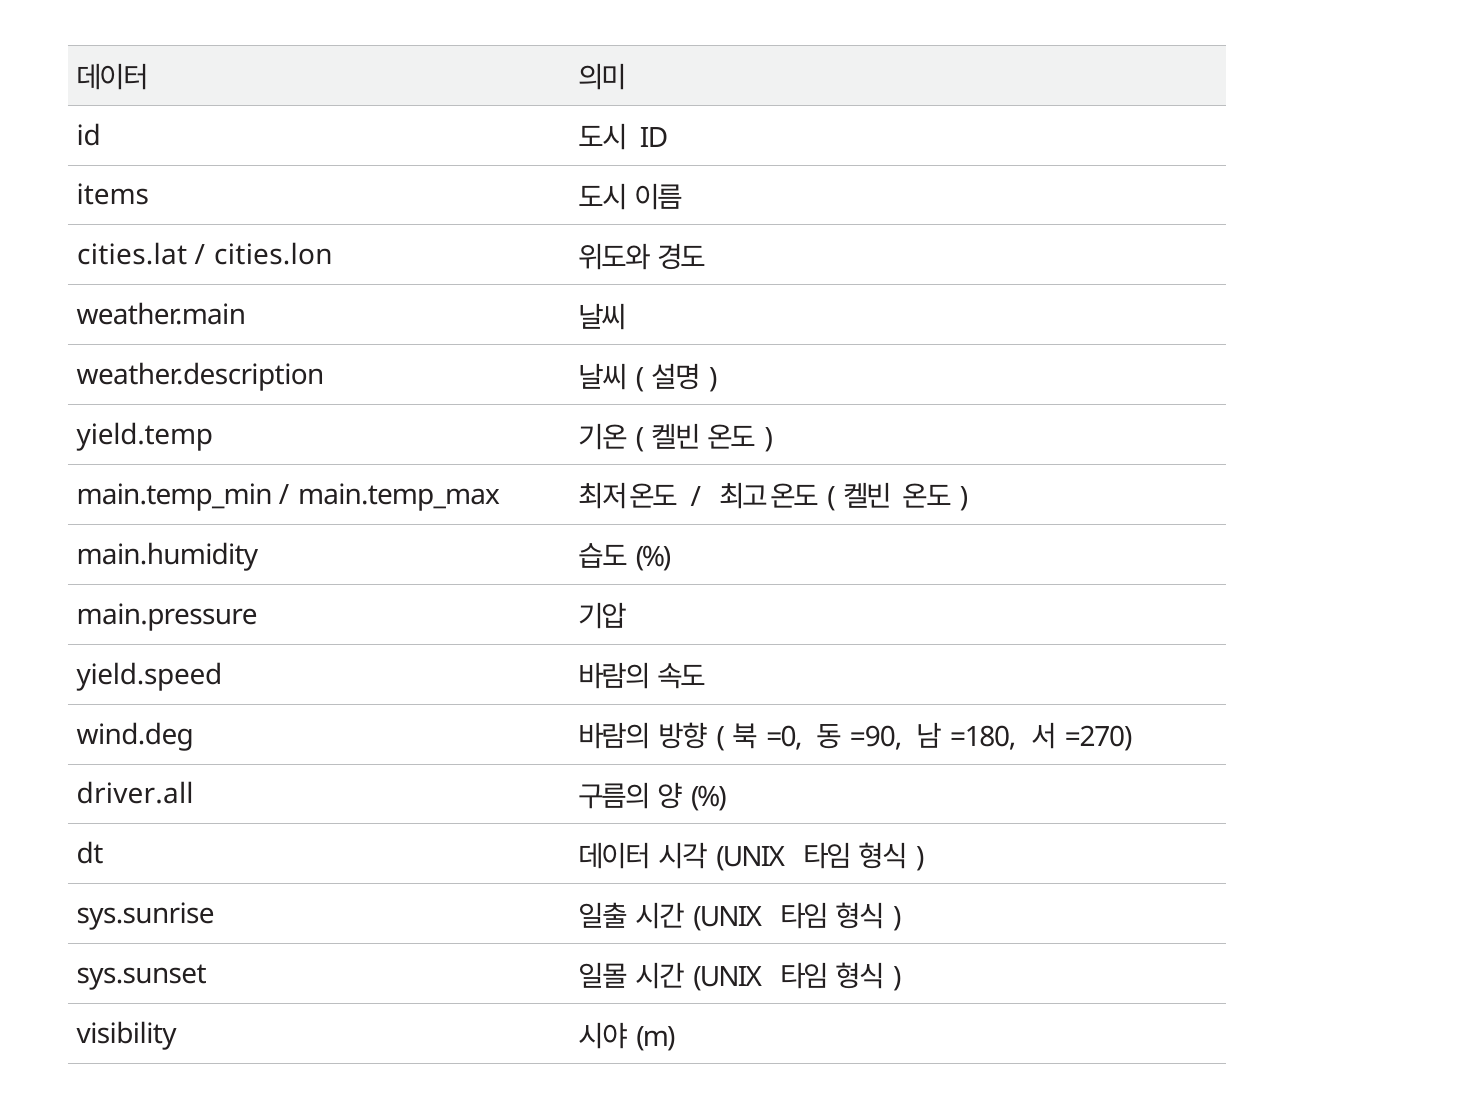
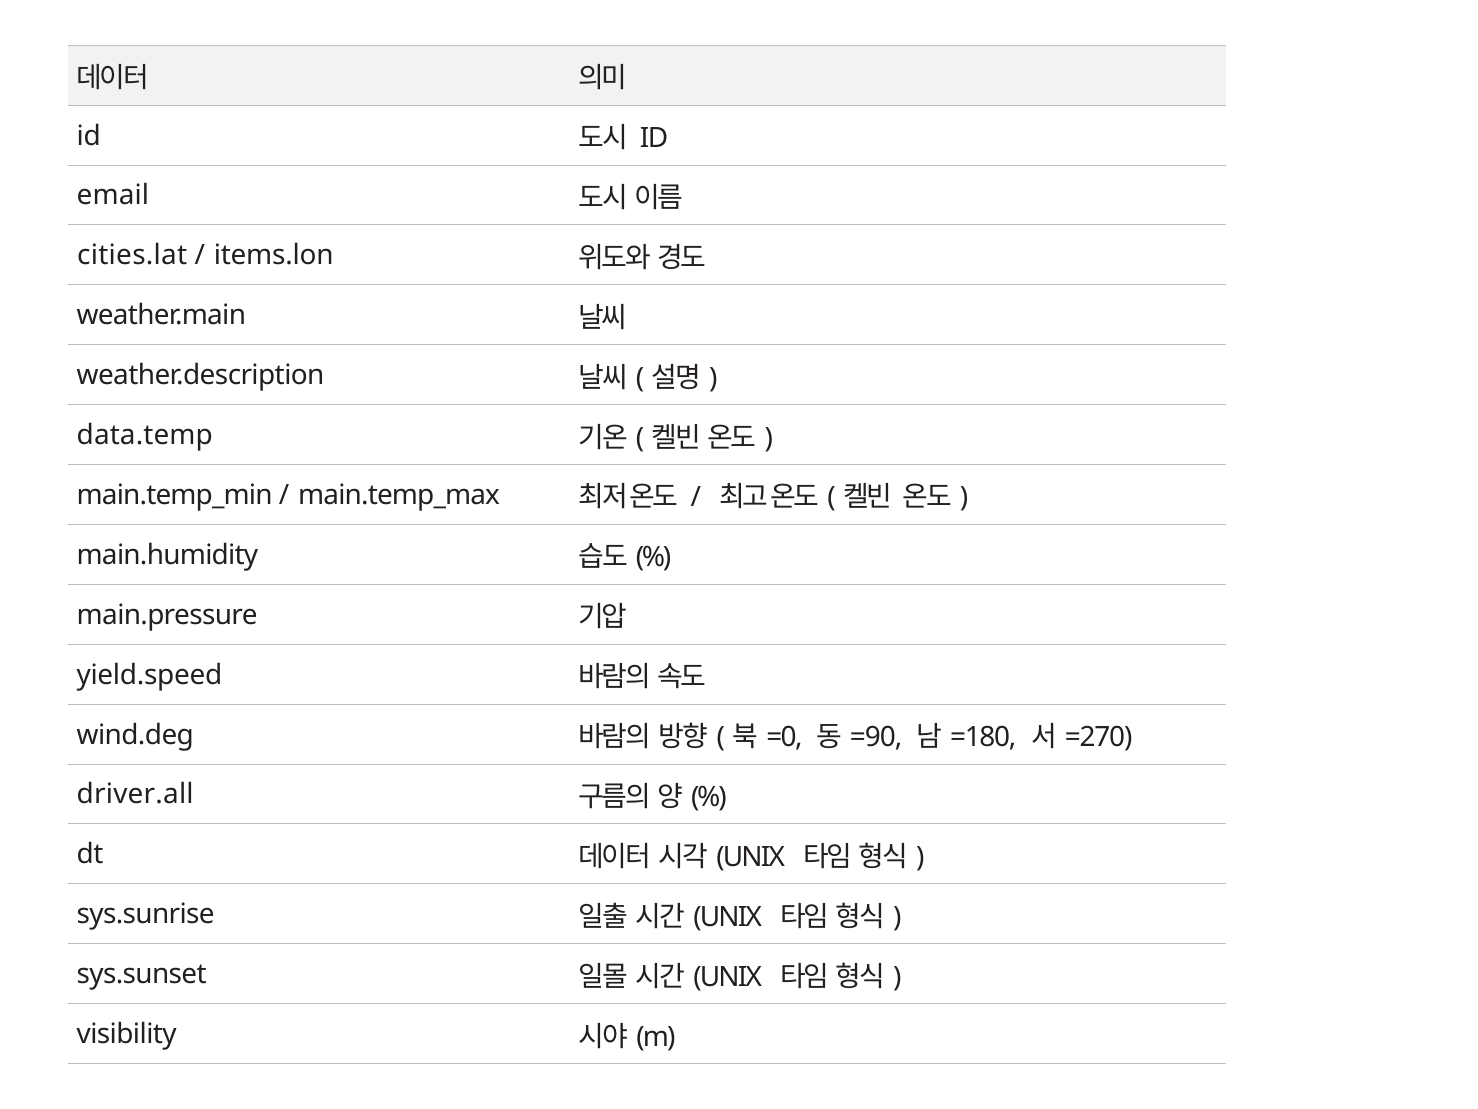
items: items -> email (113, 196)
cities.lon: cities.lon -> items.lon (274, 256)
yield.temp: yield.temp -> data.temp (145, 435)
